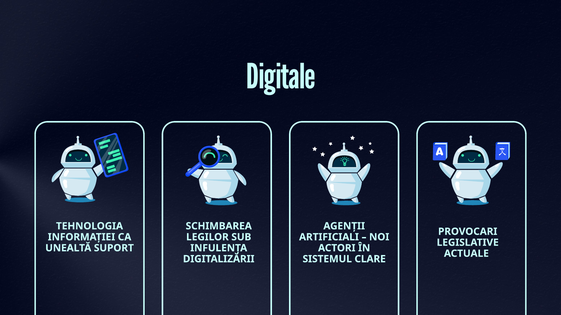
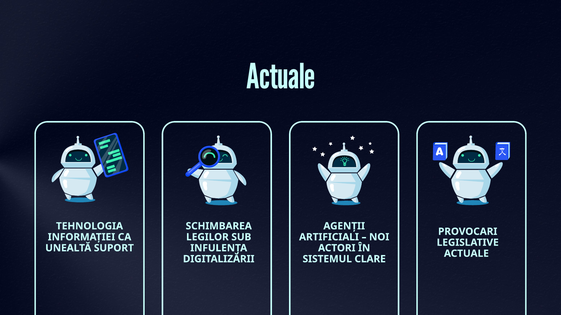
Digitale: Digitale -> Actuale (281, 77)
